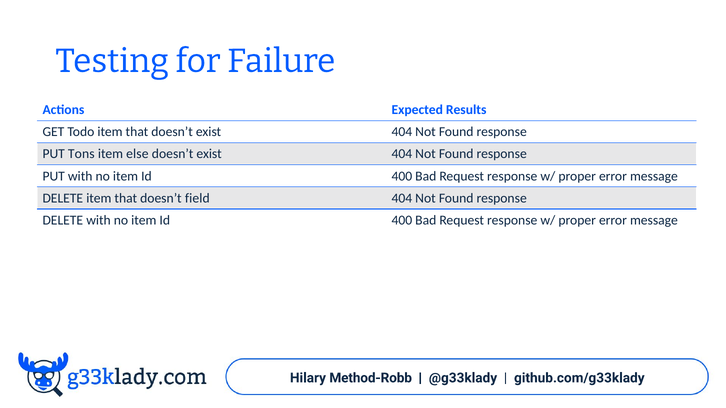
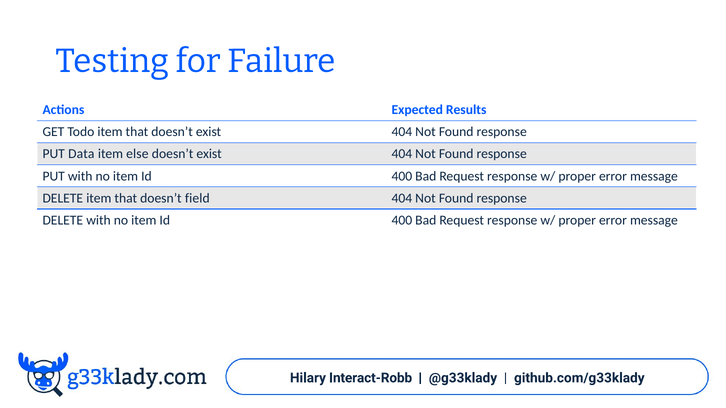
Tons: Tons -> Data (81, 154)
Method-Robb: Method-Robb -> Interact-Robb (371, 378)
